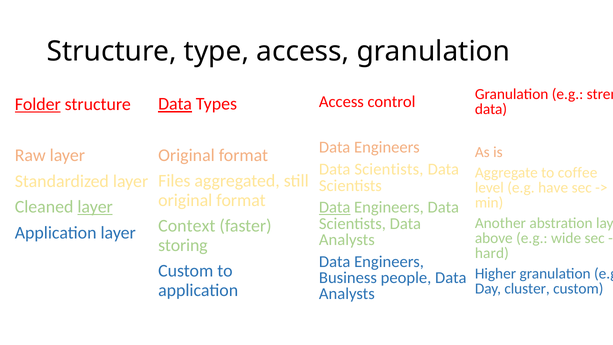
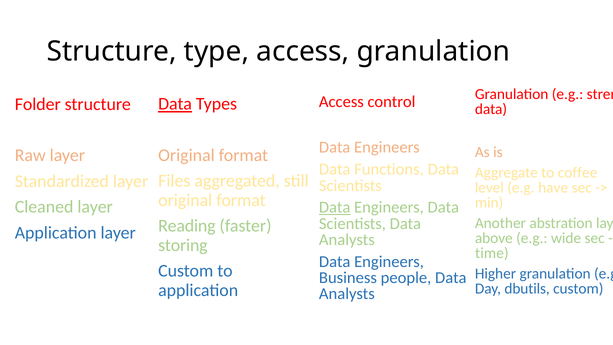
Folder underline: present -> none (38, 104)
Scientists: Scientists -> Functions (389, 169)
layer underline: present -> none (95, 207)
Context: Context -> Reading (187, 226)
hard: hard -> time (492, 253)
cluster: cluster -> dbutils (527, 288)
